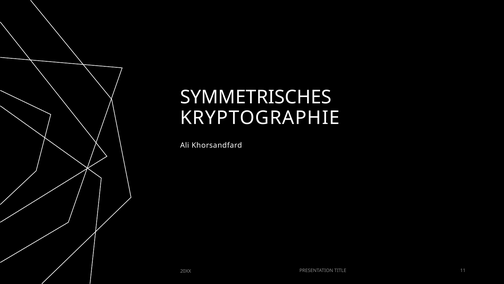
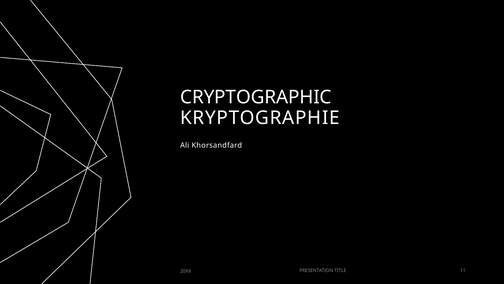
SYMMETRISCHES: SYMMETRISCHES -> CRYPTOGRAPHIC (256, 97)
